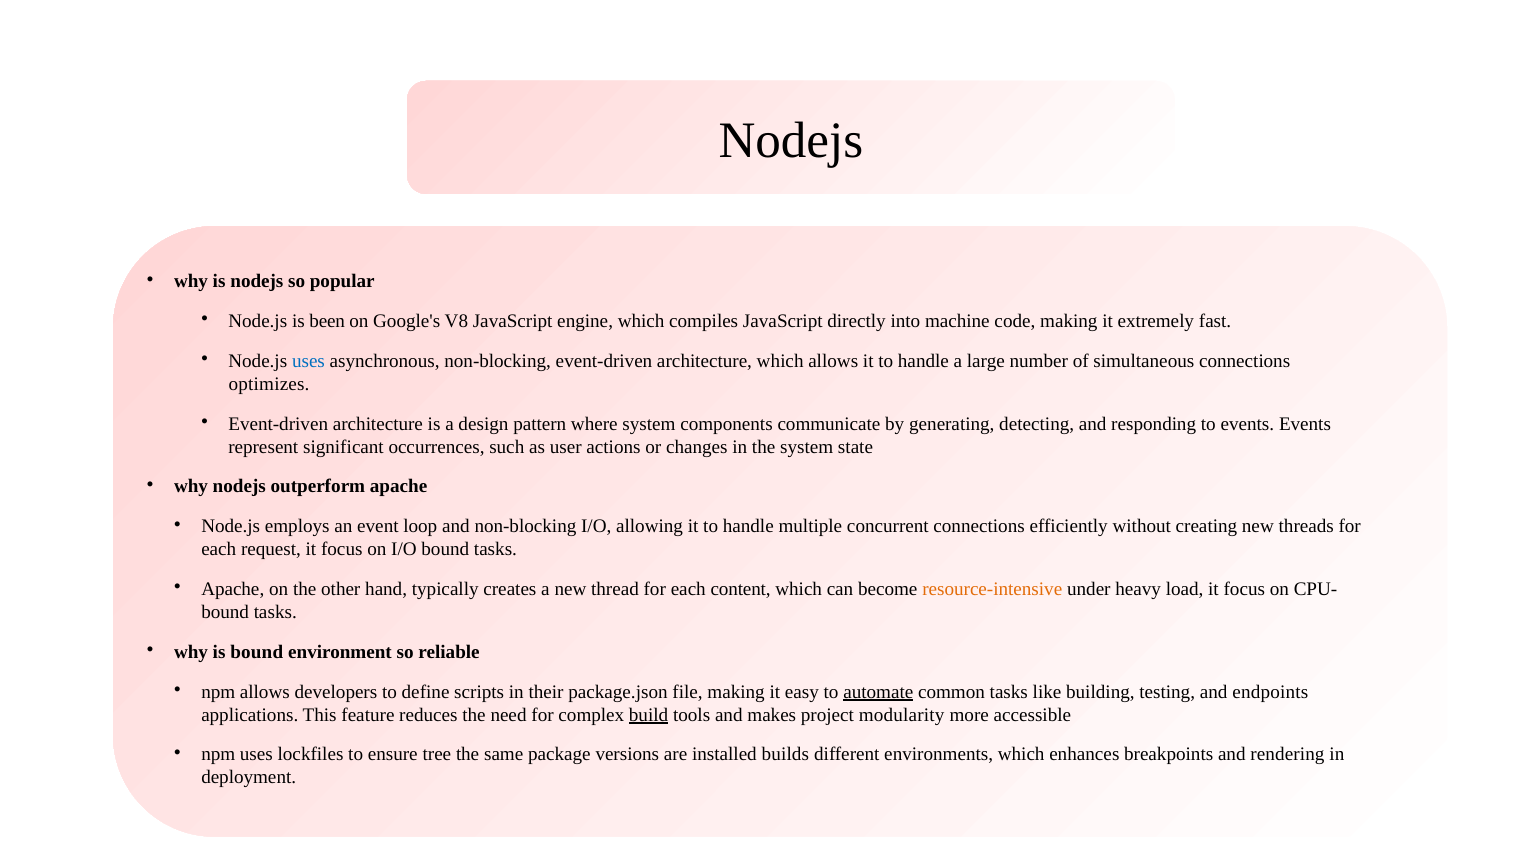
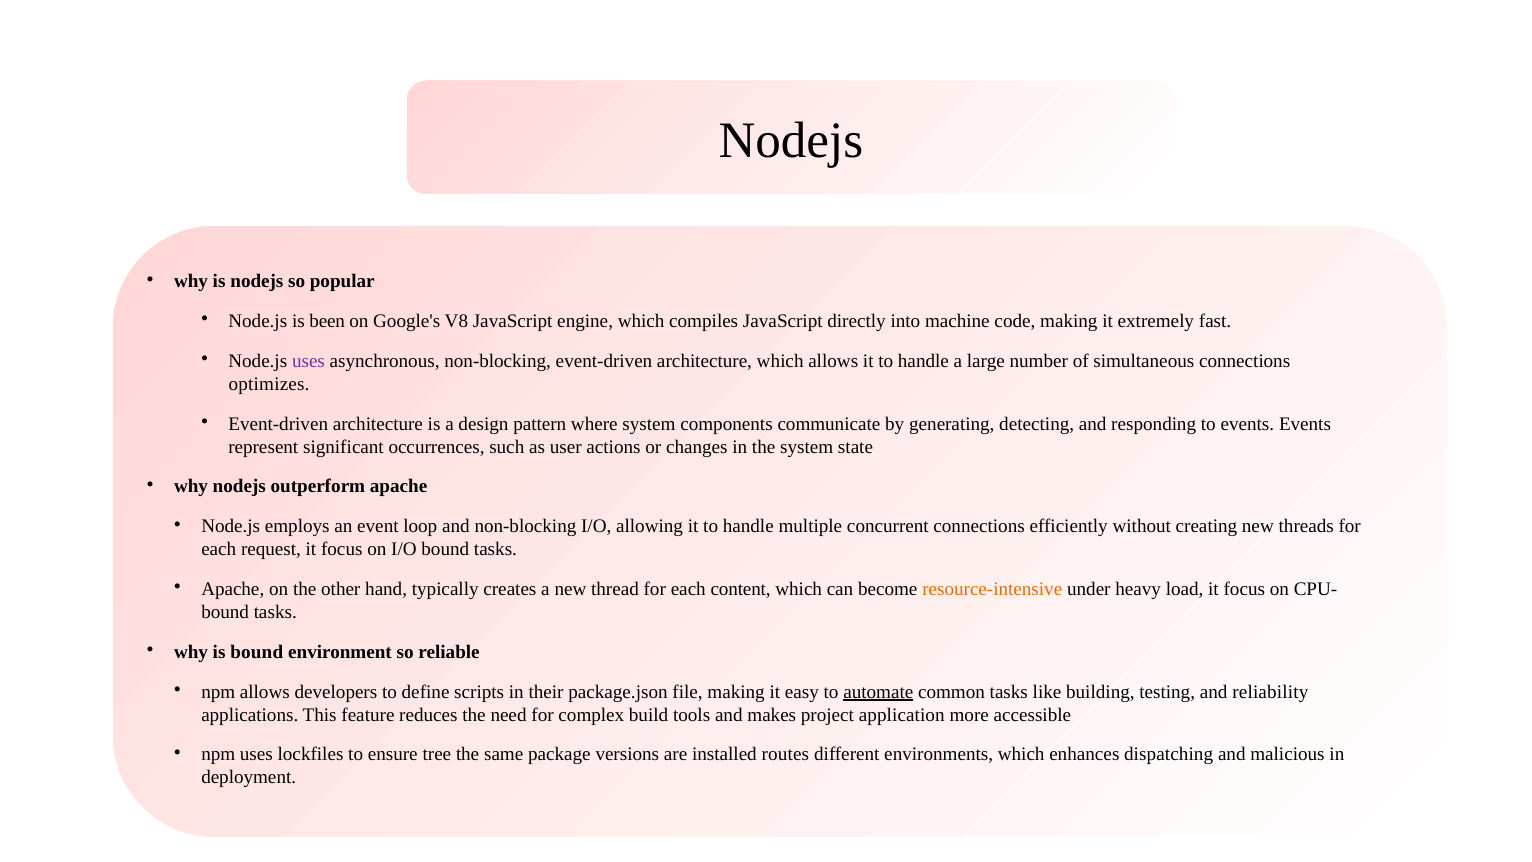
uses colour: blue -> purple (308, 361)
endpoints: endpoints -> reliability (1270, 692)
build underline: present -> none (649, 715)
modularity: modularity -> application (902, 715)
builds: builds -> routes (785, 754)
breakpoints: breakpoints -> dispatching (1169, 754)
rendering: rendering -> malicious (1287, 754)
